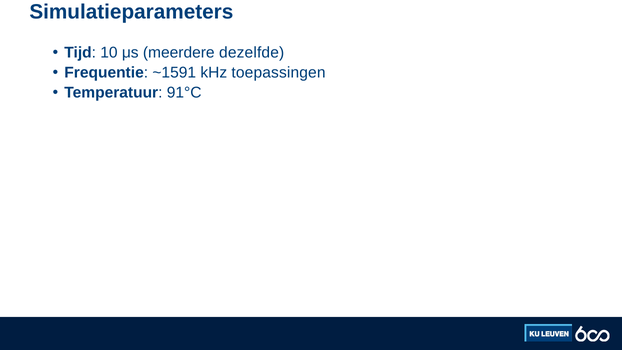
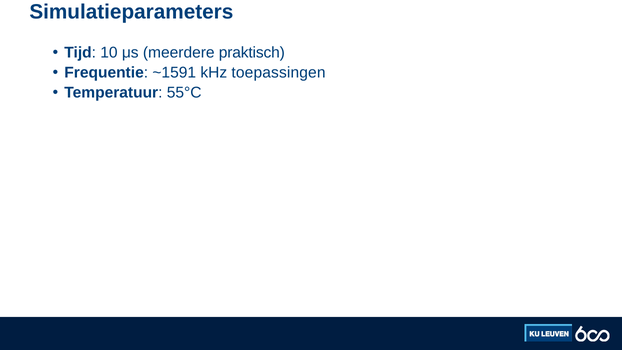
dezelfde: dezelfde -> praktisch (252, 53)
91°C: 91°C -> 55°C (184, 93)
